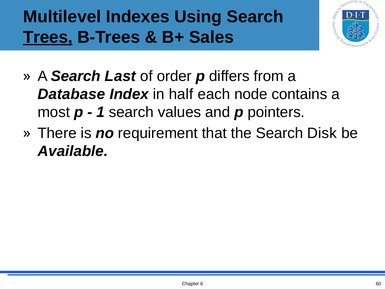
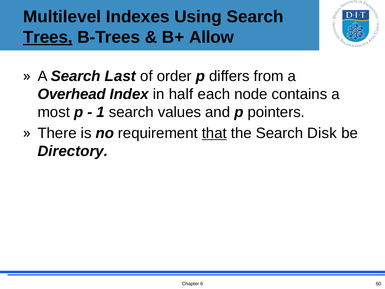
Sales: Sales -> Allow (212, 37)
Database: Database -> Overhead (72, 94)
that underline: none -> present (214, 133)
Available: Available -> Directory (73, 151)
